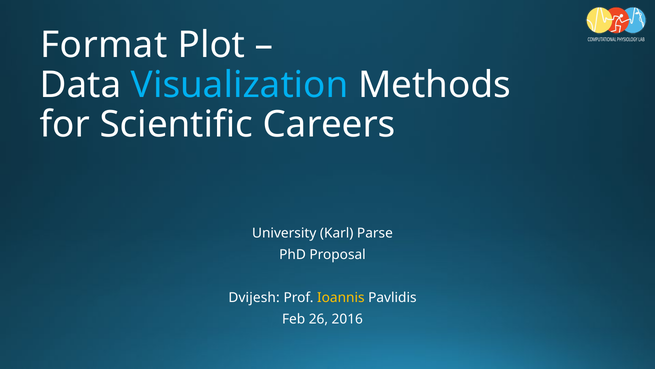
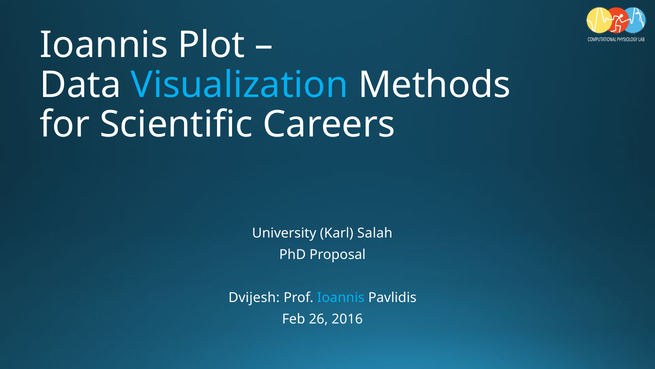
Format: Format -> Ioannis (104, 45)
Parse: Parse -> Salah (375, 233)
Ioannis colour: yellow -> light blue (341, 297)
